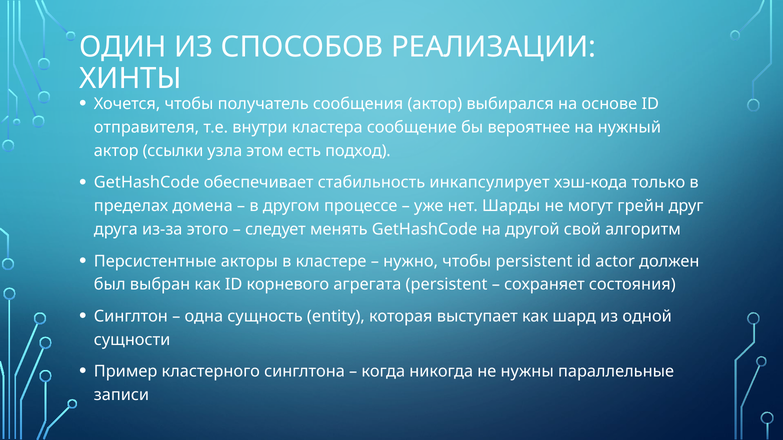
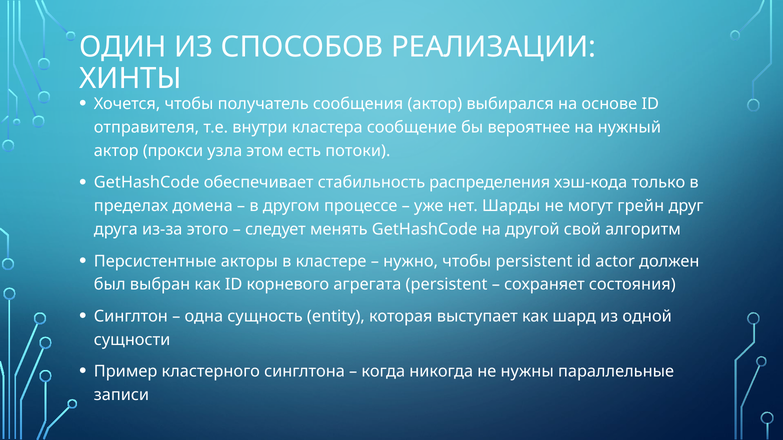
ссылки: ссылки -> прокси (173, 151)
подход: подход -> потоки (358, 151)
инкапсулирует: инкапсулирует -> распределения (490, 183)
